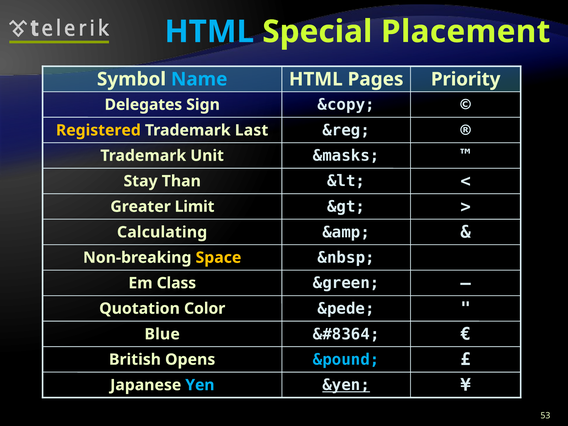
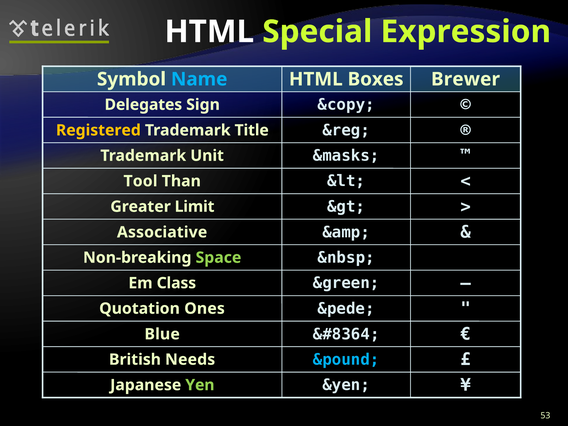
HTML colour: light blue -> white (209, 32)
Placement: Placement -> Expression (466, 32)
Pages: Pages -> Boxes (376, 79)
Priority: Priority -> Brewer (465, 79)
Last: Last -> Title (252, 130)
Stay: Stay -> Tool (140, 181)
Calculating: Calculating -> Associative (162, 232)
Space colour: yellow -> light green (218, 258)
Color: Color -> Ones (205, 309)
Opens: Opens -> Needs (190, 360)
&yen underline: present -> none (346, 385)
Yen colour: light blue -> light green (200, 385)
